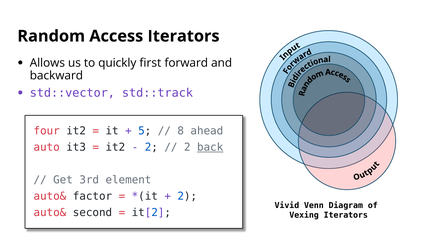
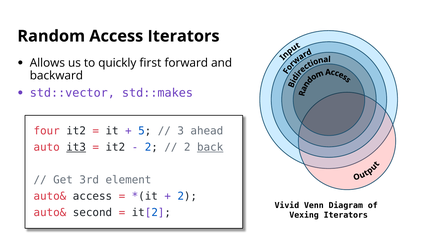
std::track: std::track -> std::makes (157, 93)
8: 8 -> 3 (181, 131)
it3 underline: none -> present (76, 147)
auto& factor: factor -> access (92, 196)
